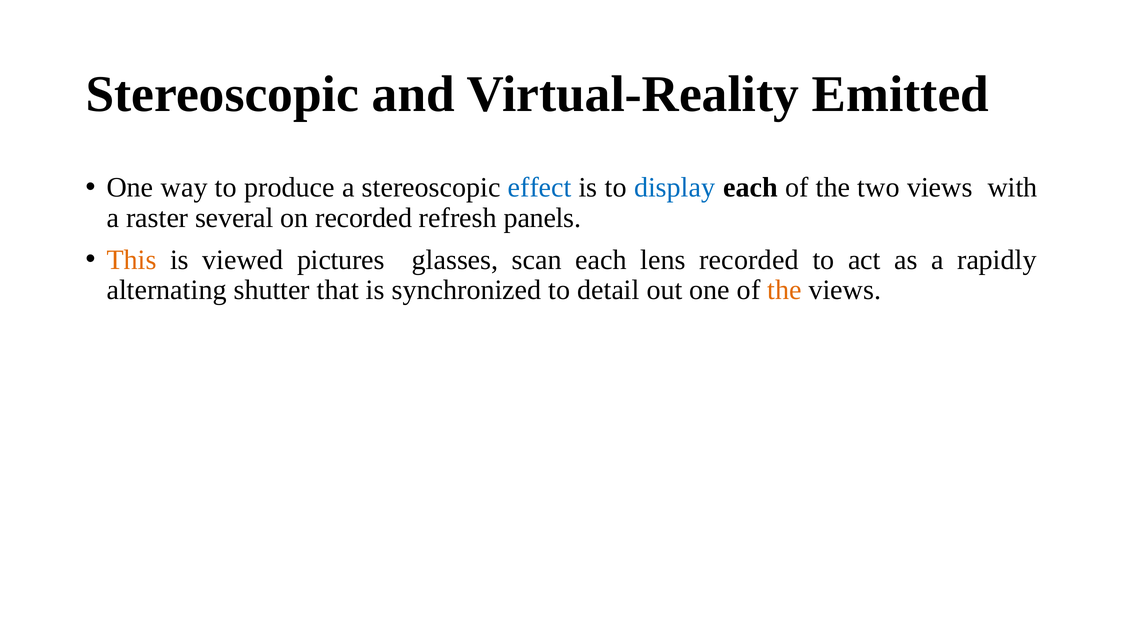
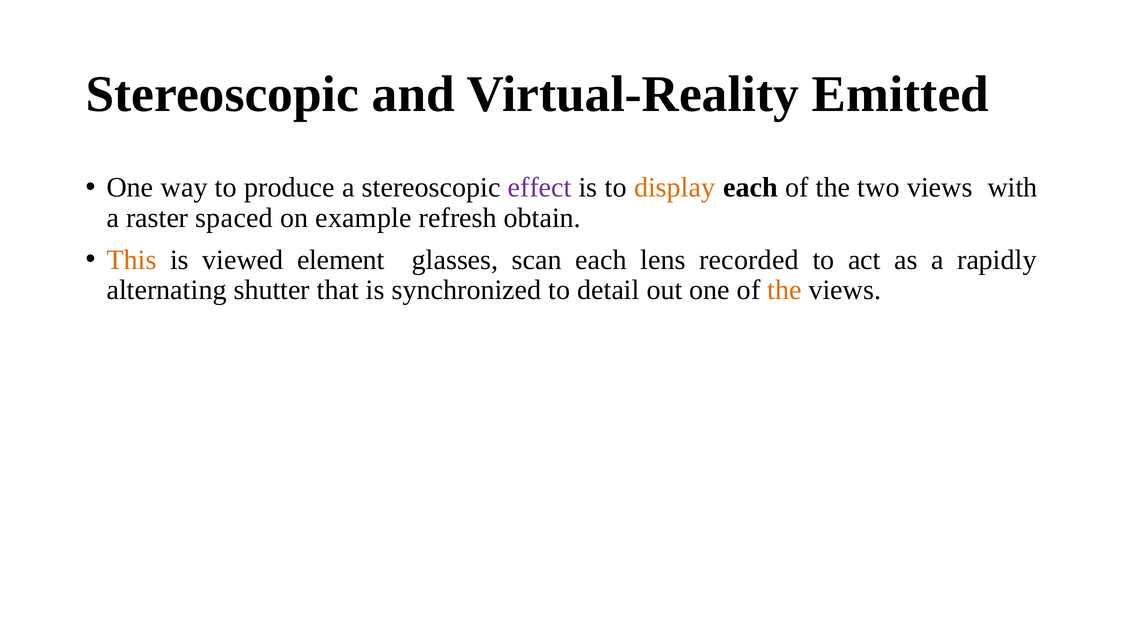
effect colour: blue -> purple (540, 187)
display colour: blue -> orange (675, 187)
several: several -> spaced (234, 218)
on recorded: recorded -> example (364, 218)
panels: panels -> obtain (542, 218)
pictures: pictures -> element (341, 260)
